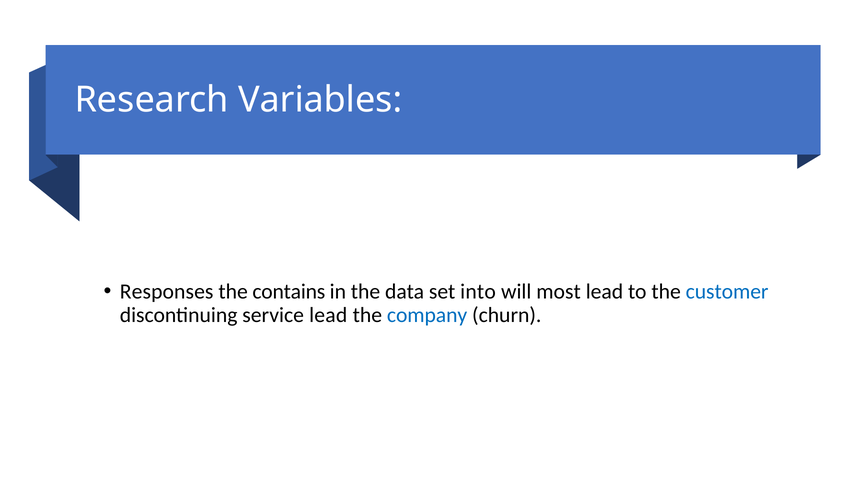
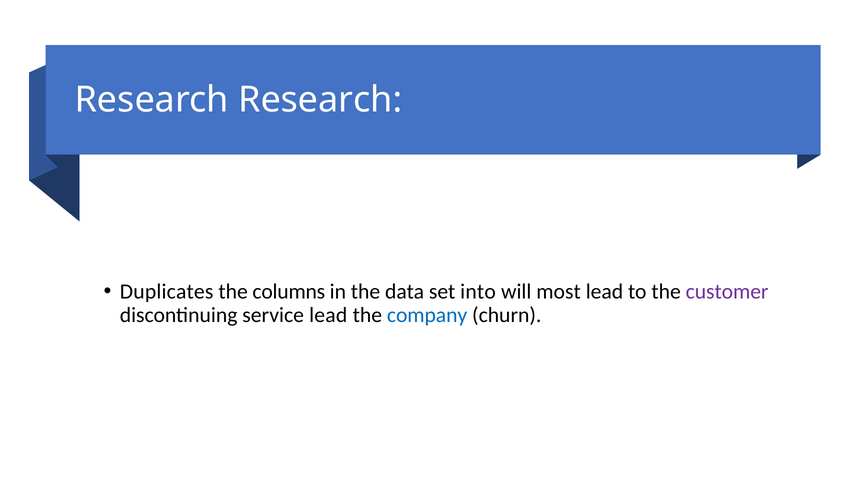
Research Variables: Variables -> Research (320, 100)
Responses: Responses -> Duplicates (167, 292)
contains: contains -> columns (289, 292)
customer colour: blue -> purple (727, 292)
